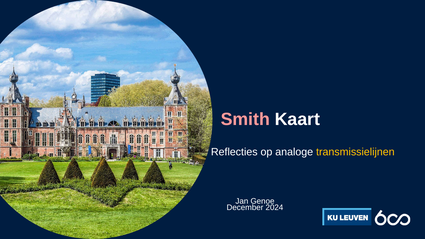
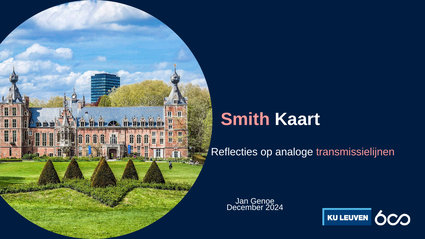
transmissielijnen colour: yellow -> pink (355, 152)
